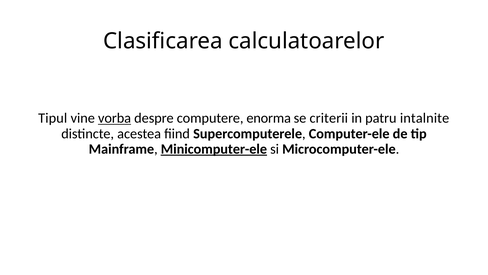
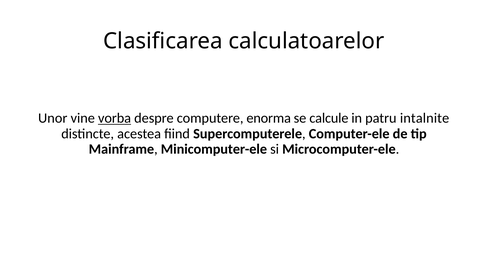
Tipul: Tipul -> Unor (53, 118)
criterii: criterii -> calcule (329, 118)
Minicomputer-ele underline: present -> none (214, 149)
